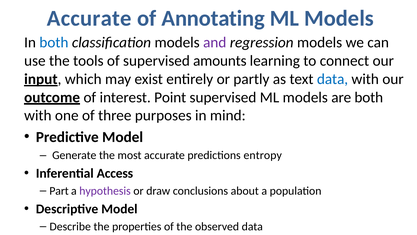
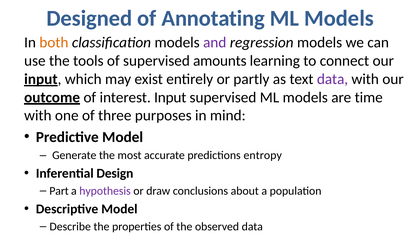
Accurate: Accurate -> Designed (89, 18)
both colour: blue -> orange (54, 42)
data colour: blue -> purple (333, 79)
interest Point: Point -> Input (170, 97)
are both: both -> time (369, 97)
Access: Access -> Design (115, 173)
